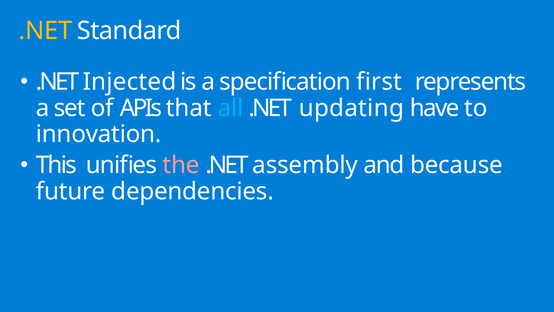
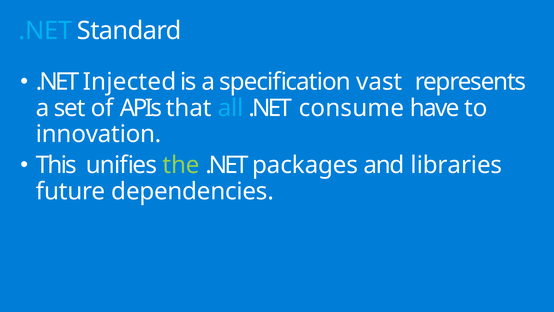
.NET colour: yellow -> light blue (45, 31)
first: first -> vast (379, 82)
updating: updating -> consume (351, 108)
the colour: pink -> light green (181, 165)
assembly: assembly -> packages (305, 165)
because: because -> libraries (456, 165)
